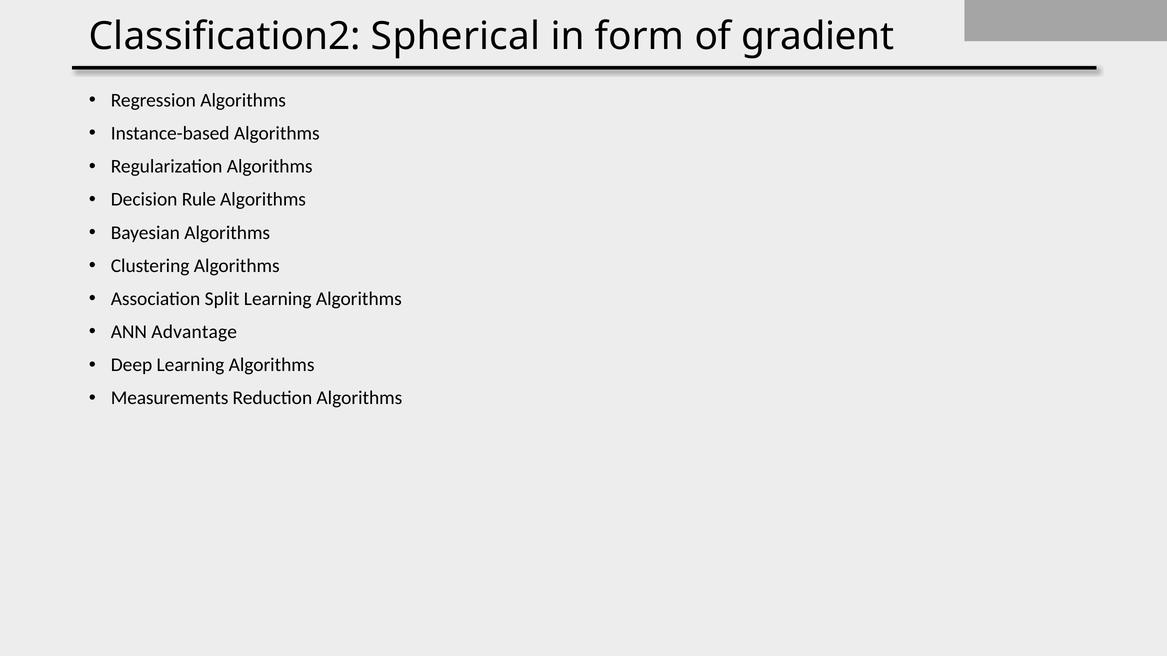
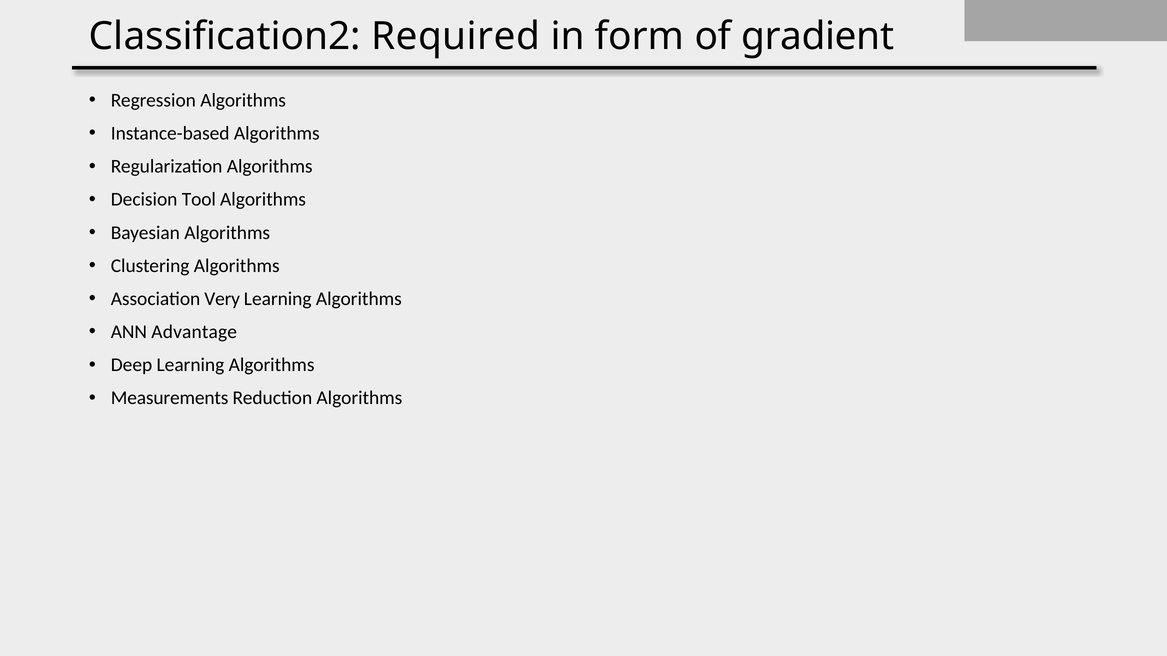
Spherical: Spherical -> Required (456, 36)
Rule: Rule -> Tool (199, 200)
Split: Split -> Very (222, 299)
